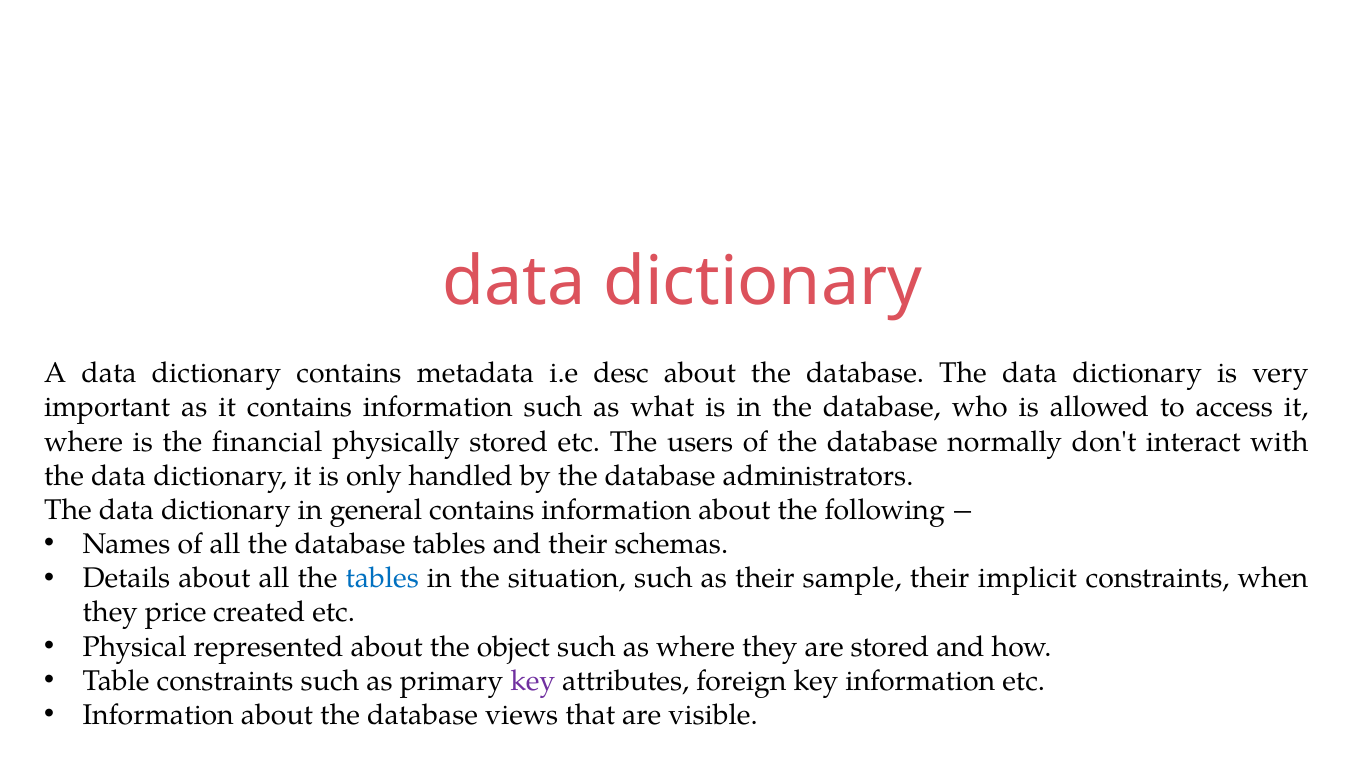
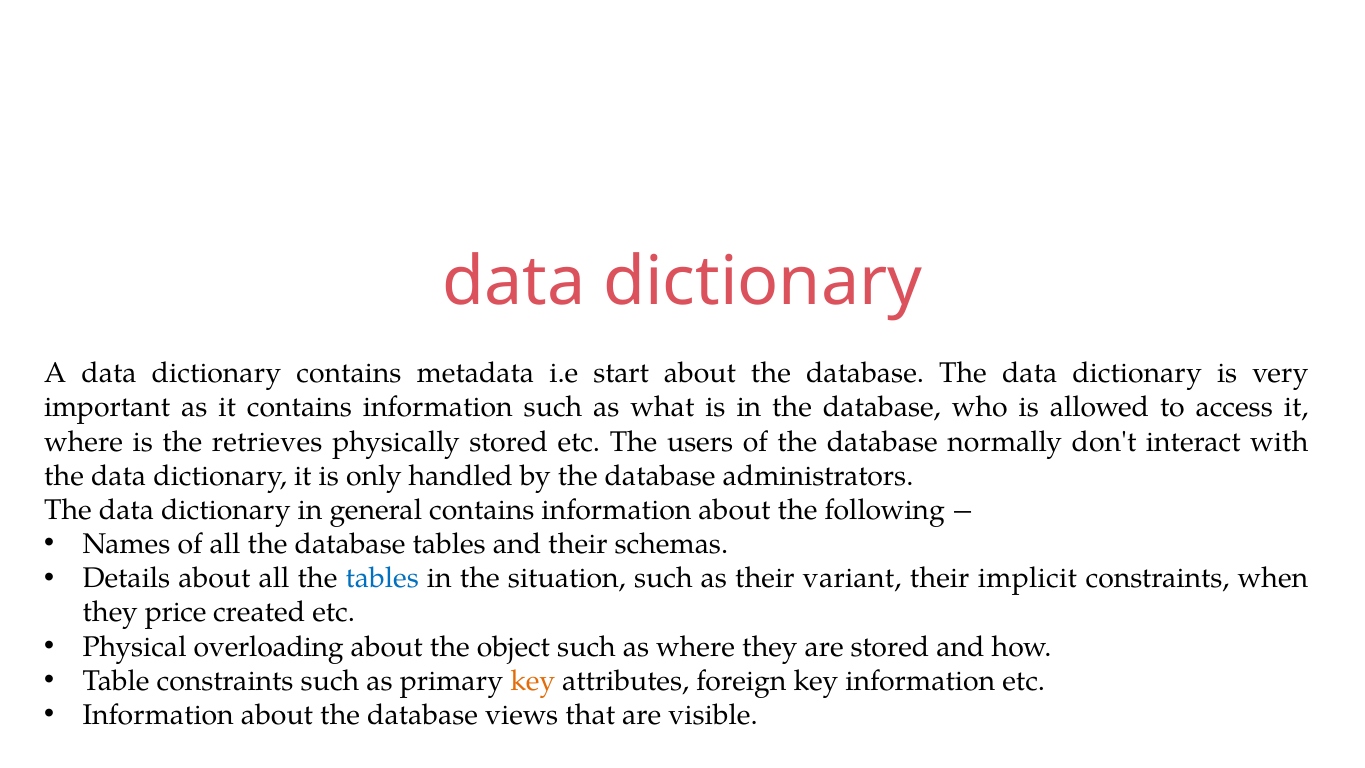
desc: desc -> start (621, 373)
financial: financial -> retrieves (267, 442)
sample: sample -> variant (852, 578)
represented: represented -> overloading (269, 646)
key colour: purple -> orange (533, 681)
